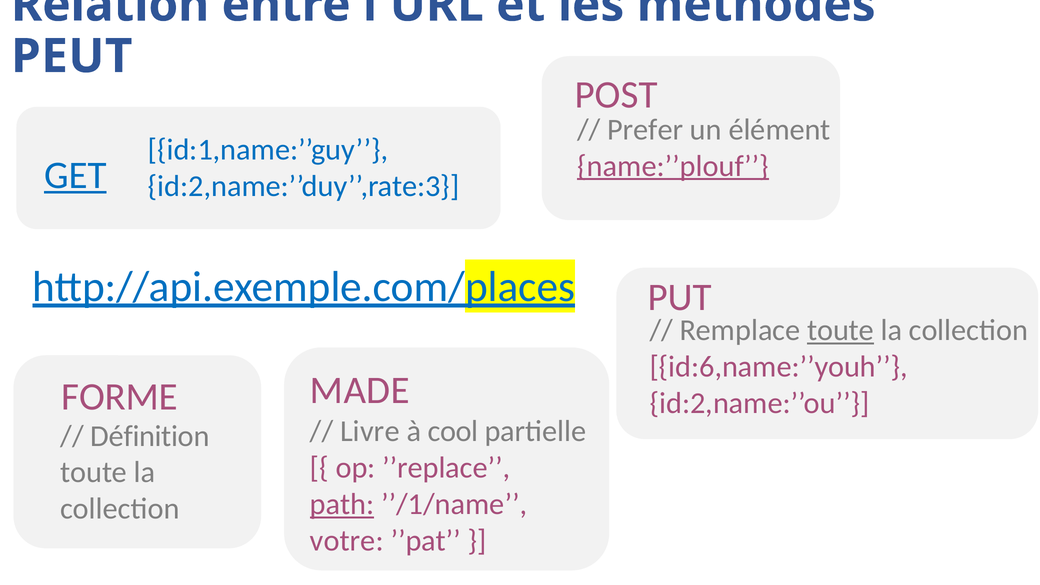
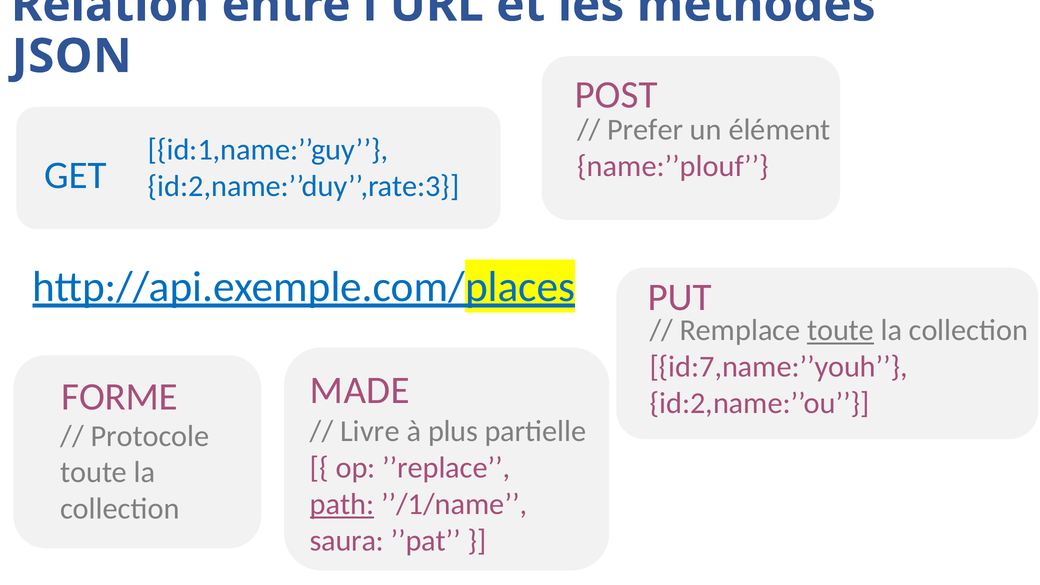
PEUT: PEUT -> JSON (72, 56)
name:’’plouf underline: present -> none (673, 166)
GET underline: present -> none (75, 175)
id:6,name:’’youh: id:6,name:’’youh -> id:7,name:’’youh (779, 367)
cool: cool -> plus (453, 431)
Définition: Définition -> Protocole (150, 436)
votre: votre -> saura (347, 541)
